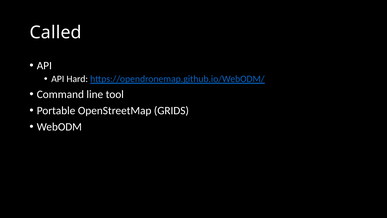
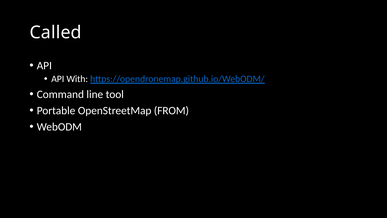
Hard: Hard -> With (77, 79)
GRIDS: GRIDS -> FROM (171, 111)
